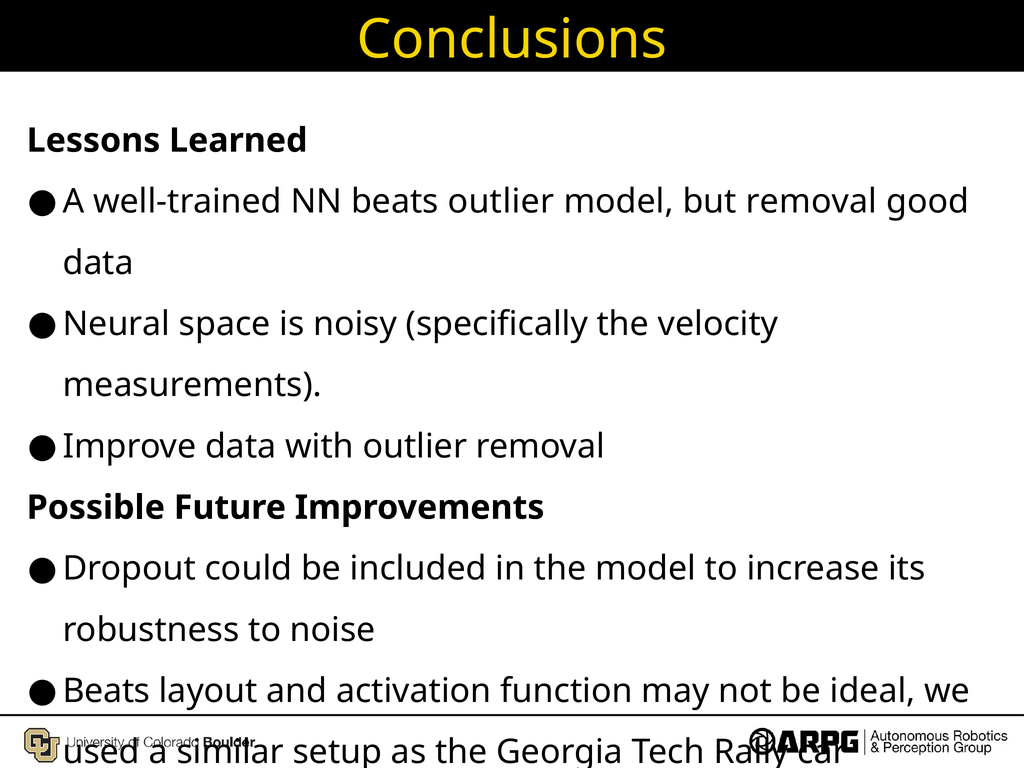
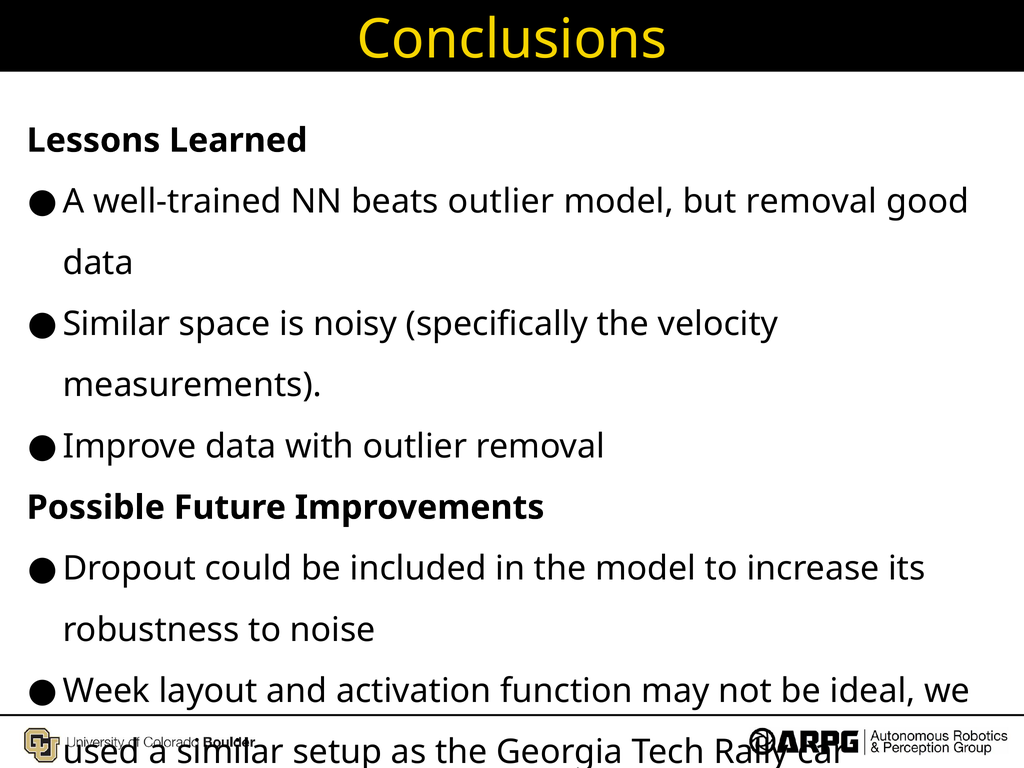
Neural: Neural -> Similar (117, 324)
Beats: Beats -> Week (106, 691)
